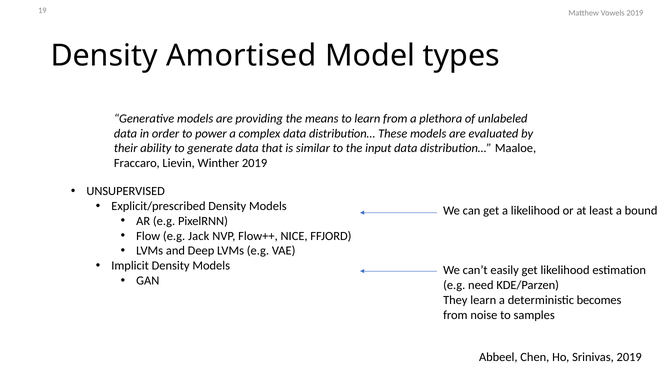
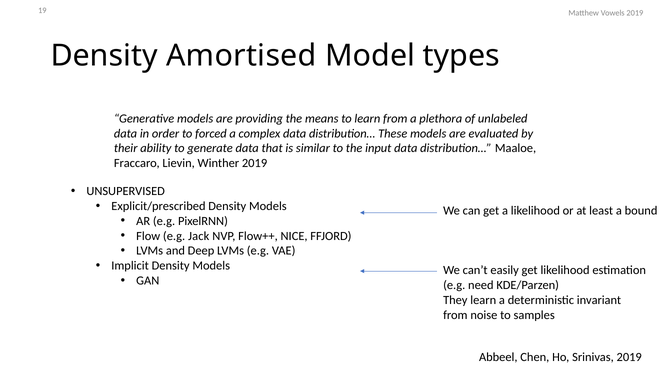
power: power -> forced (211, 134)
becomes: becomes -> invariant (599, 301)
